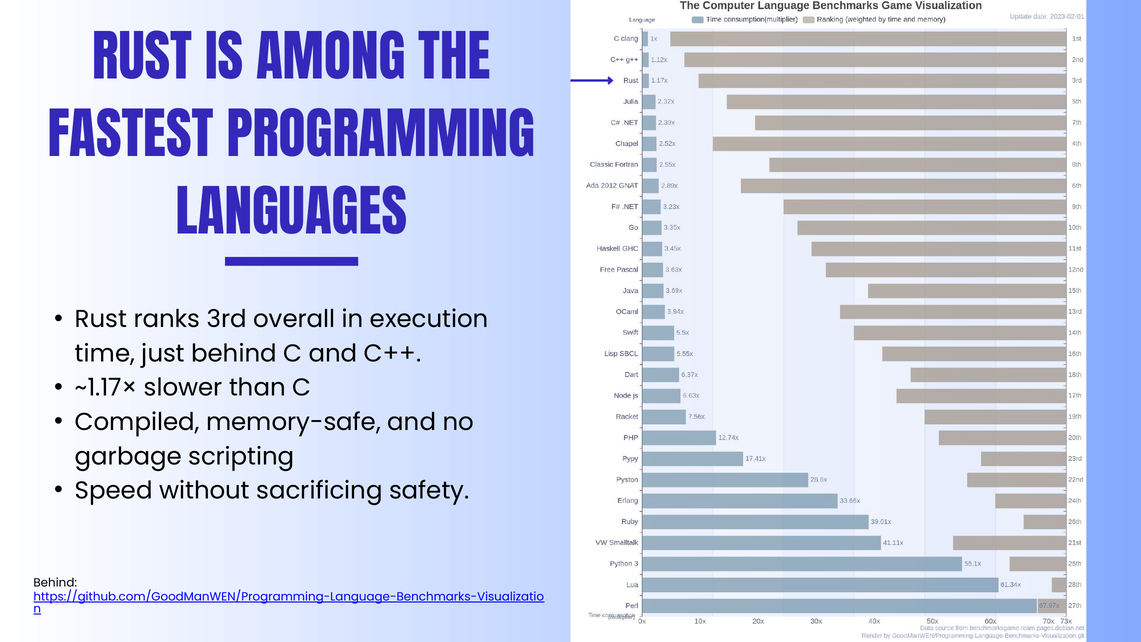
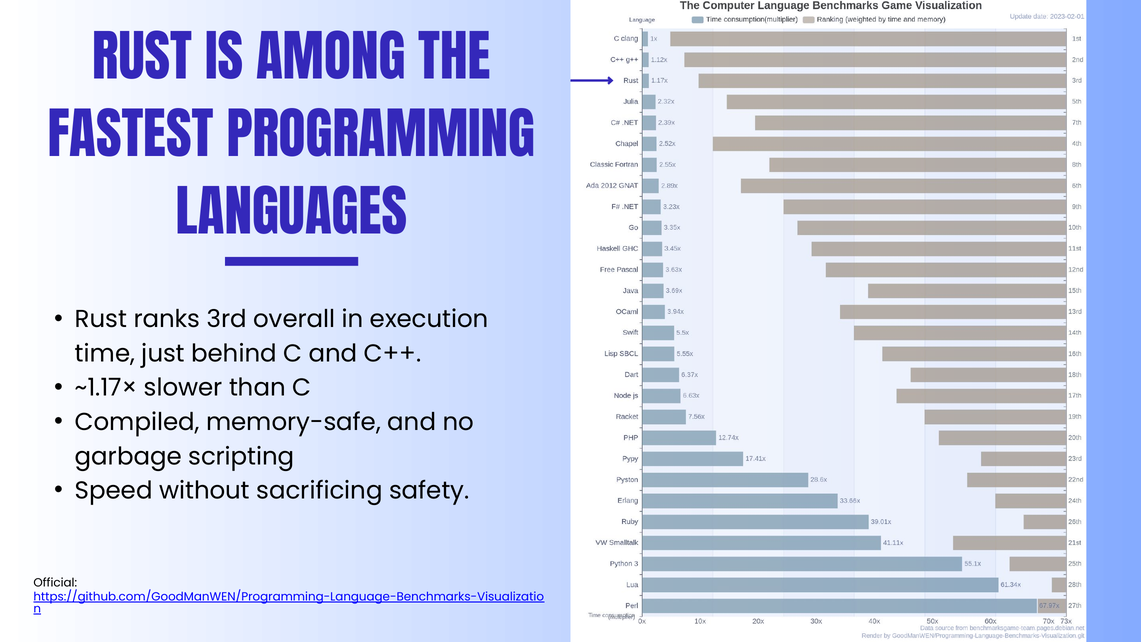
Behind: Behind -> Official (55, 582)
